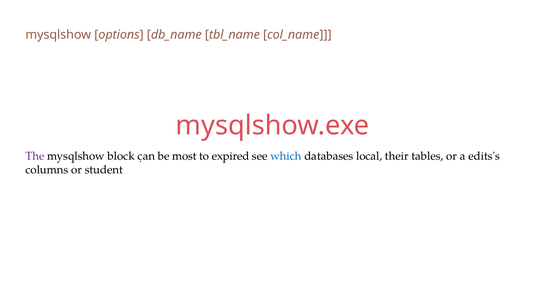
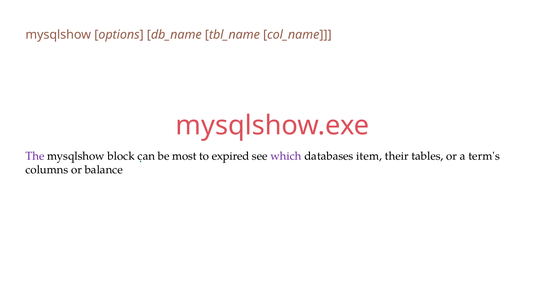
which colour: blue -> purple (286, 156)
local: local -> item (369, 156)
edits's: edits's -> term's (484, 156)
student: student -> balance (104, 170)
